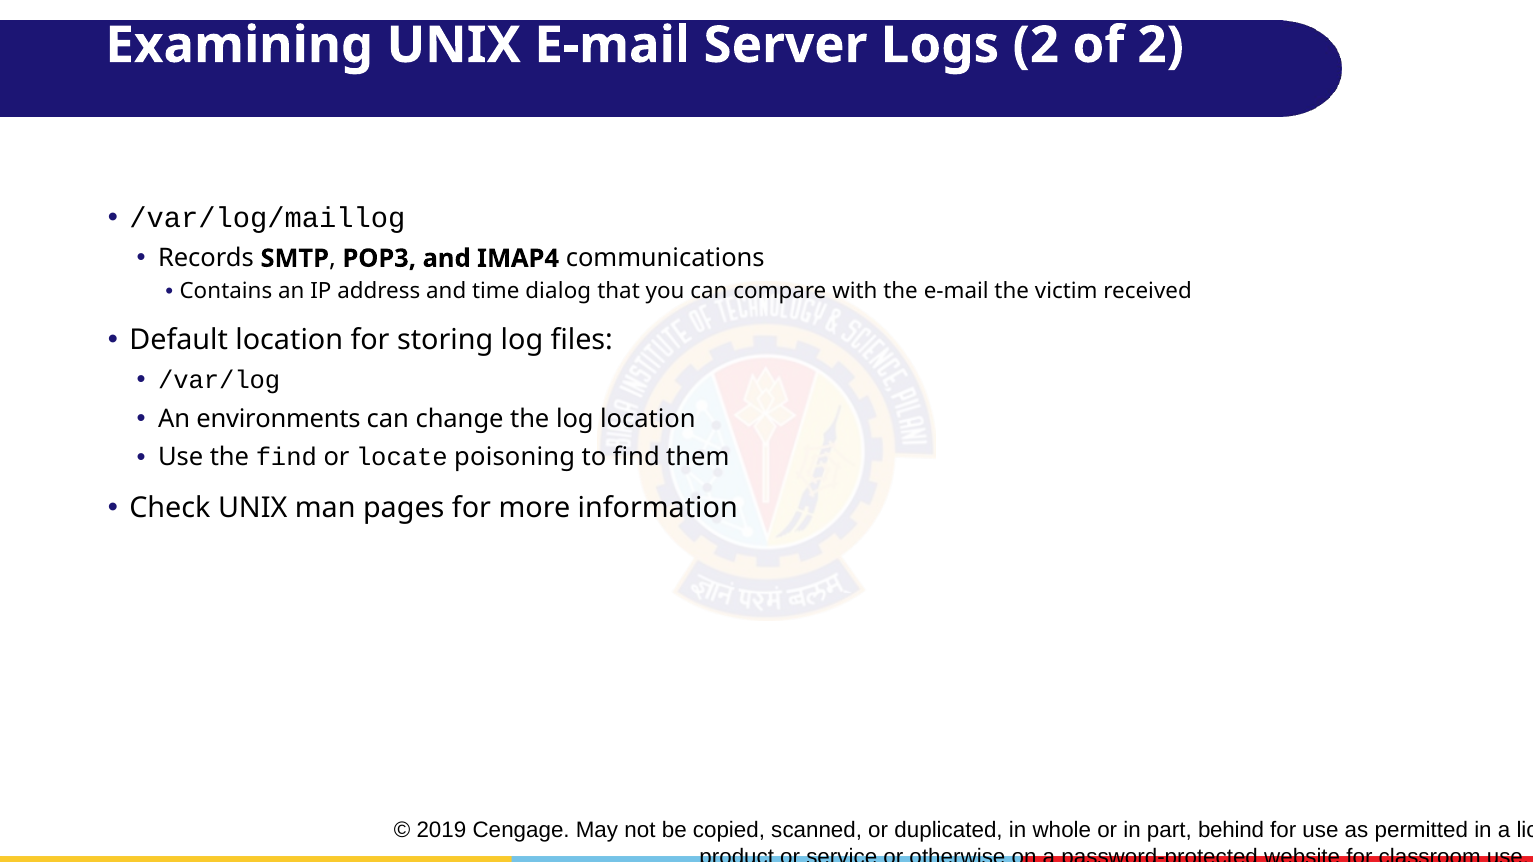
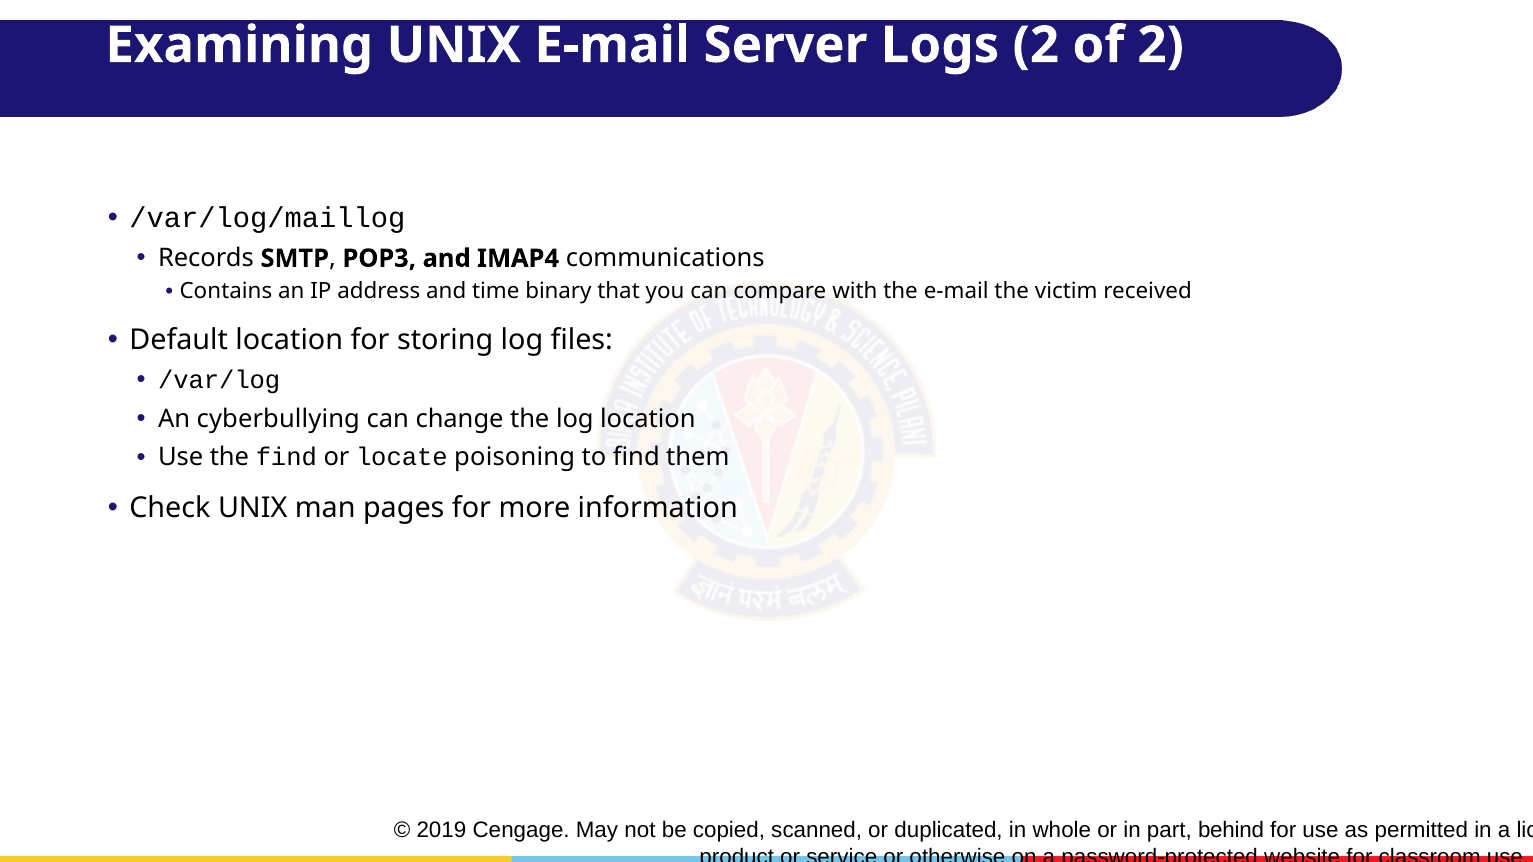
dialog: dialog -> binary (558, 291)
environments: environments -> cyberbullying (278, 419)
